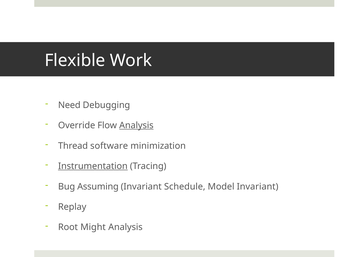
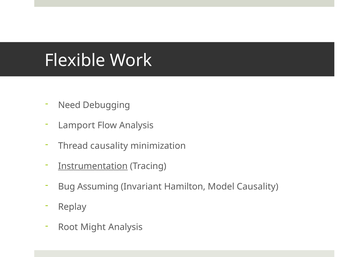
Override: Override -> Lamport (77, 126)
Analysis underline: present -> none (136, 126)
Thread software: software -> causality (109, 146)
Schedule: Schedule -> Hamilton (185, 187)
Model Invariant: Invariant -> Causality (258, 187)
